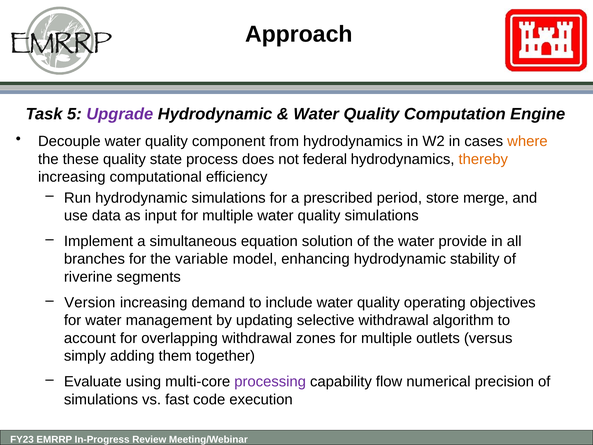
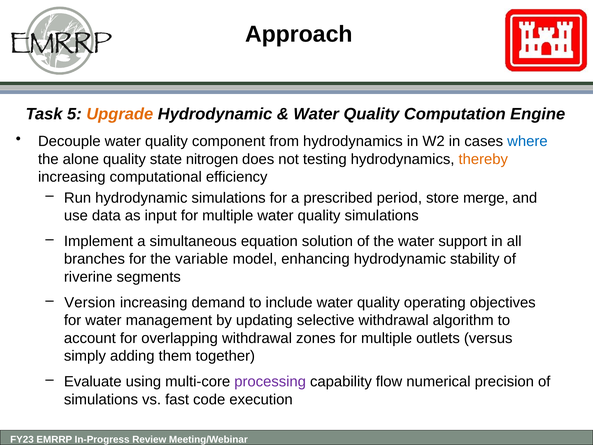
Upgrade colour: purple -> orange (120, 114)
where colour: orange -> blue (527, 141)
these: these -> alone (81, 159)
process: process -> nitrogen (212, 159)
federal: federal -> testing (325, 159)
provide: provide -> support (463, 241)
